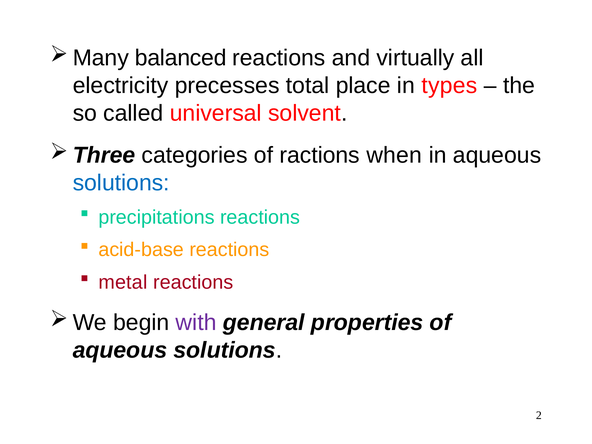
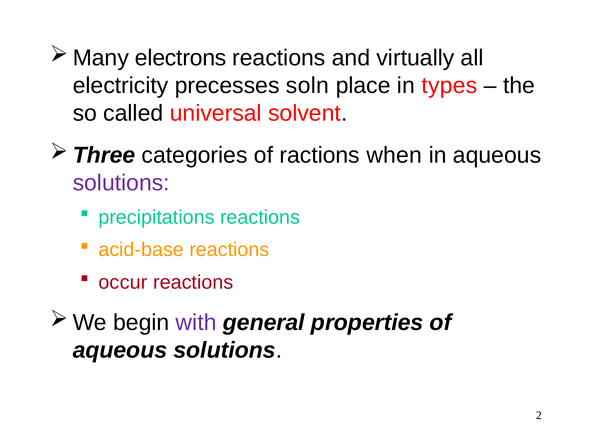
balanced: balanced -> electrons (181, 58)
total: total -> soln (307, 85)
solutions colour: blue -> purple (121, 183)
metal: metal -> occur (123, 282)
